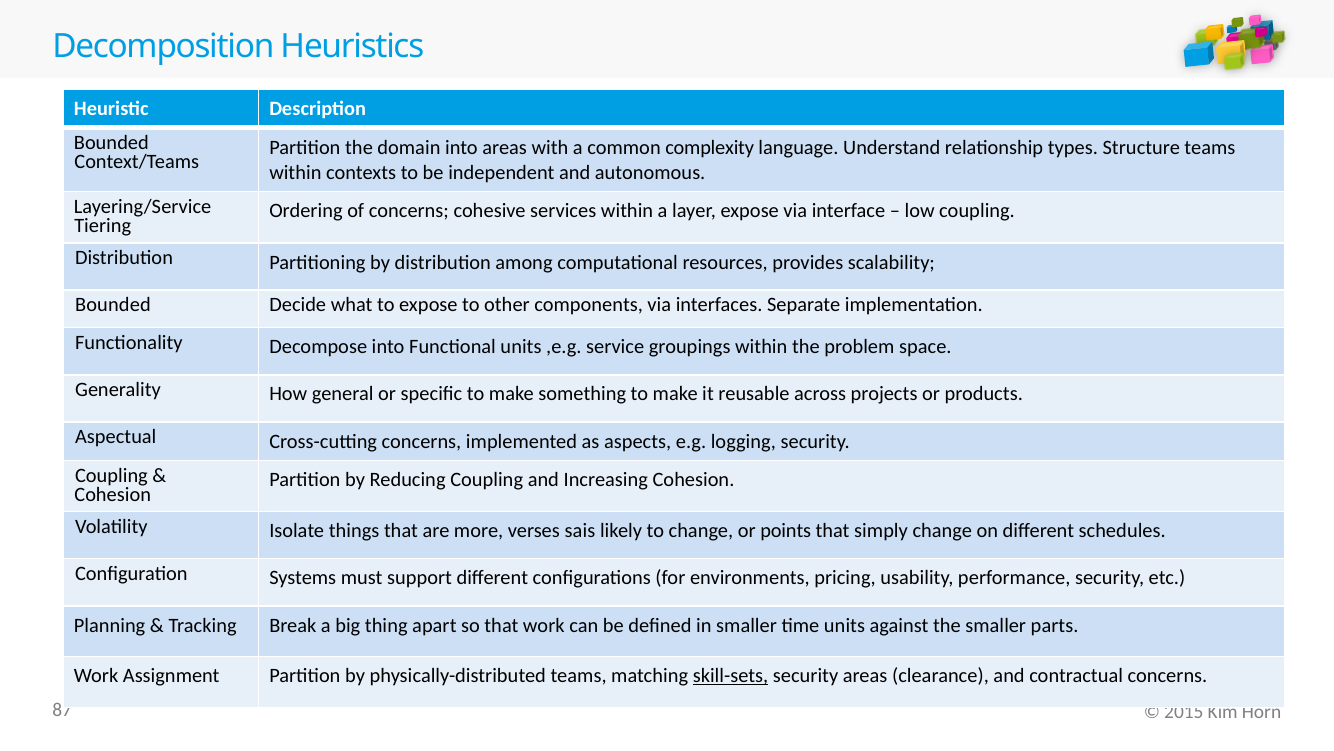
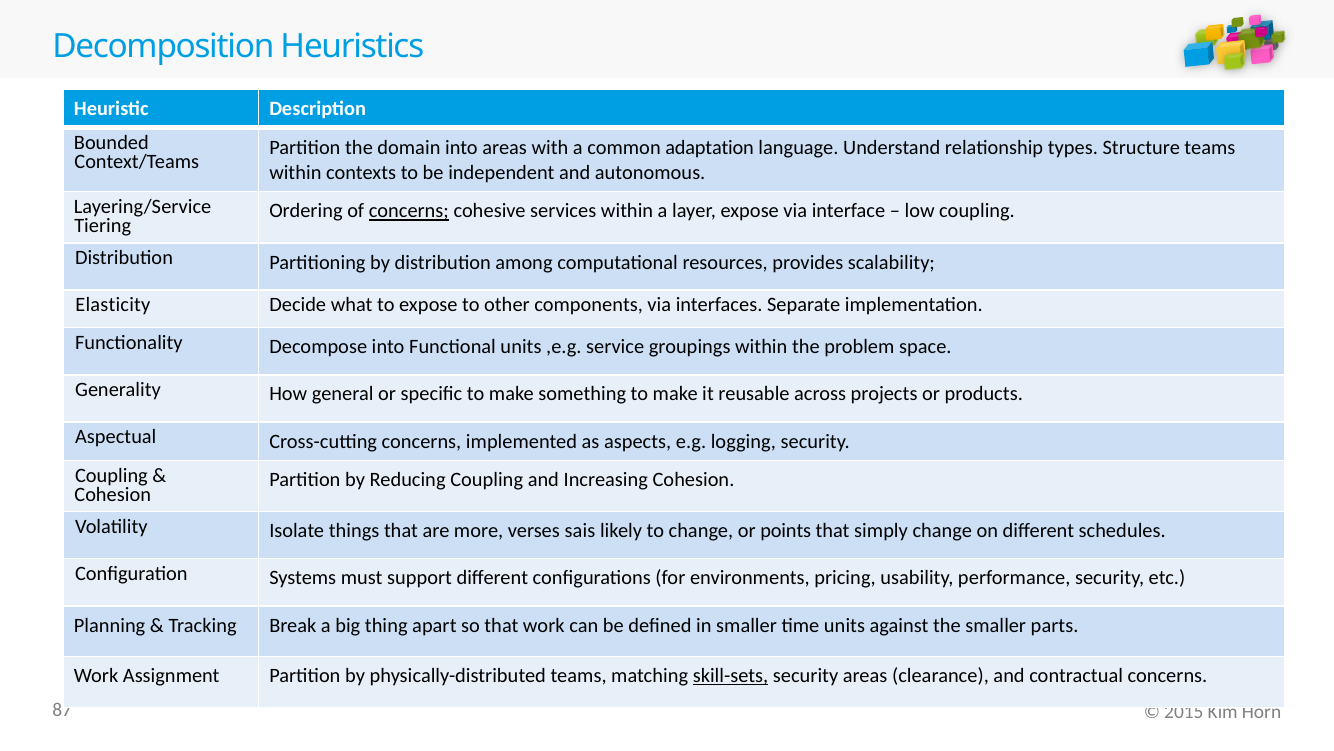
complexity: complexity -> adaptation (710, 147)
concerns underline: none -> present (409, 211)
Bounded: Bounded -> Elasticity (113, 305)
